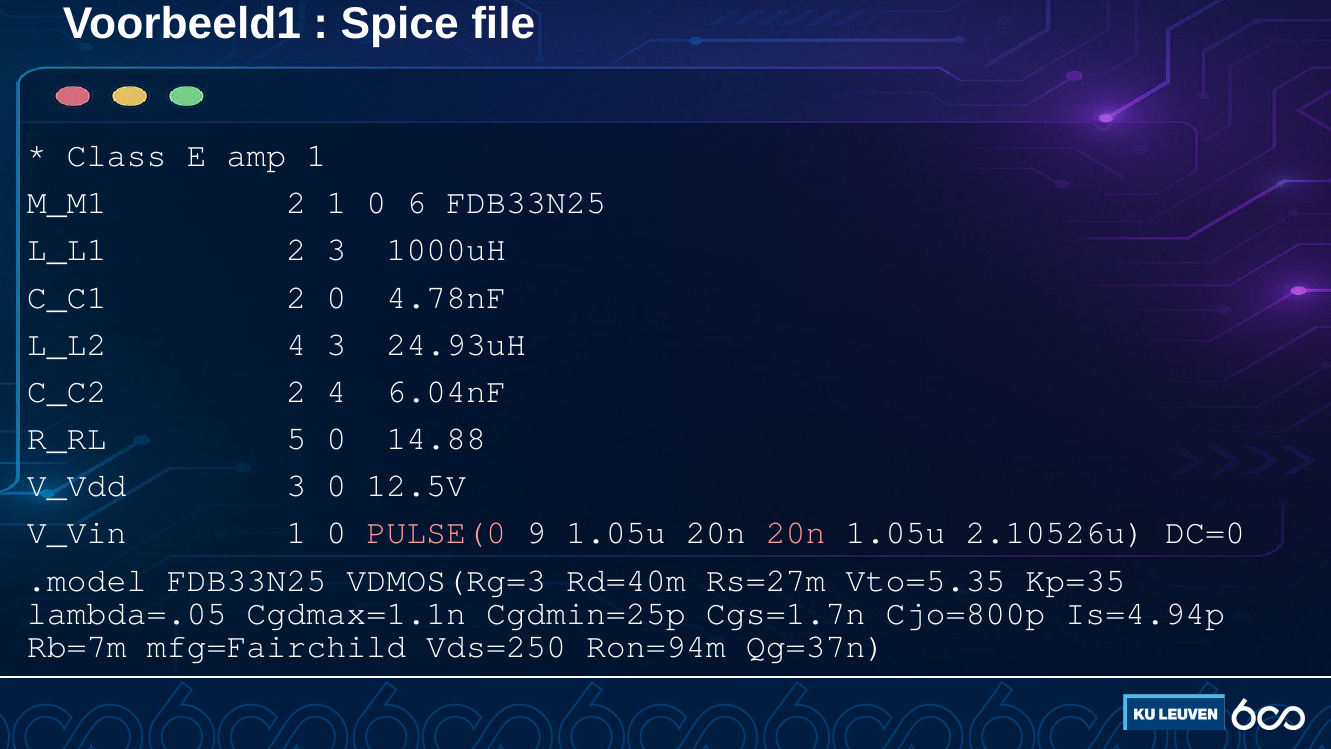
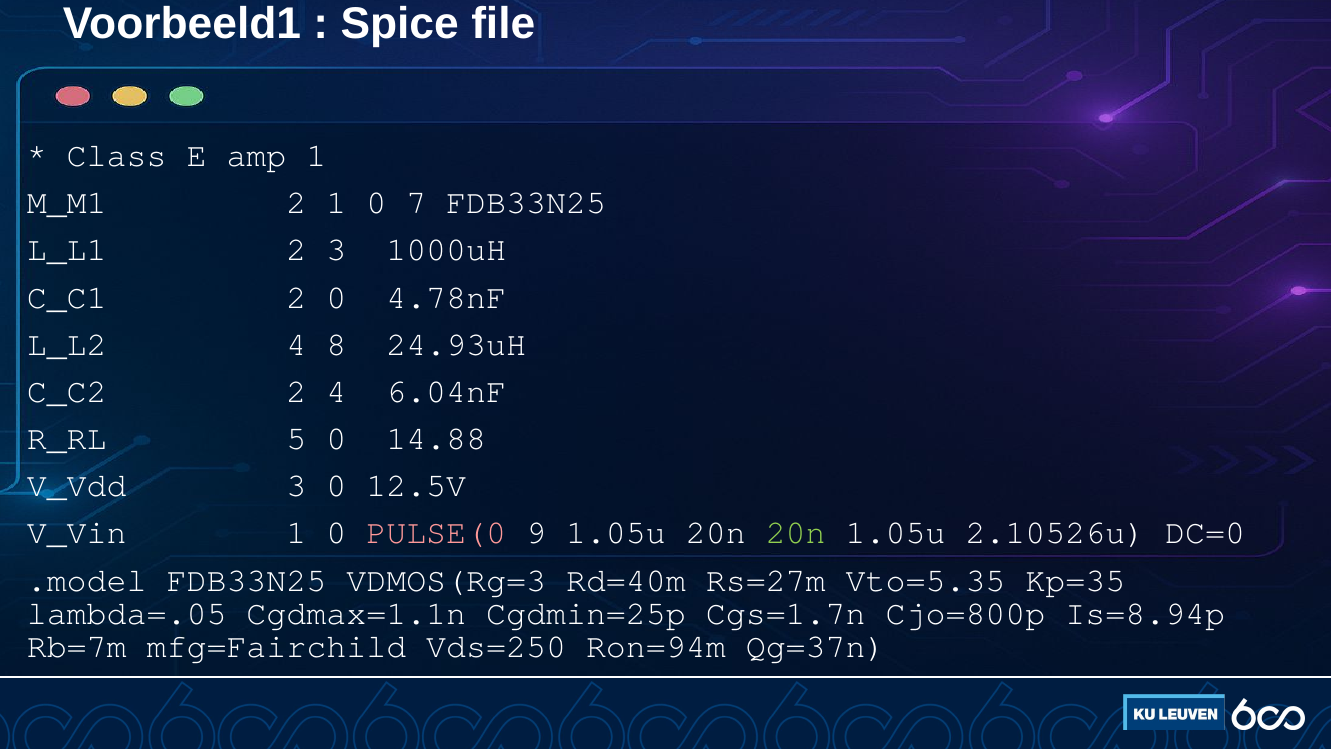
6: 6 -> 7 (416, 203)
4 3: 3 -> 8 (336, 344)
20n colour: pink -> light green (796, 533)
Is=4.94p: Is=4.94p -> Is=8.94p (1145, 613)
